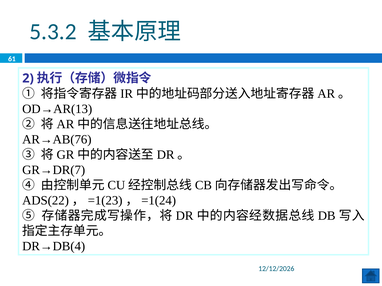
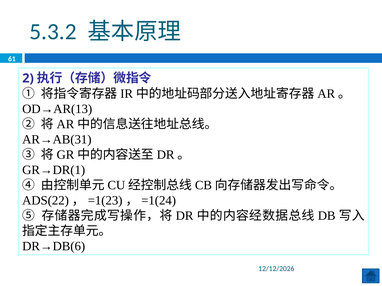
AR→AB(76: AR→AB(76 -> AR→AB(31 (57, 140)
GR→DR(7: GR→DR(7 -> GR→DR(1 (54, 170)
DR→DB(4: DR→DB(4 -> DR→DB(6 (54, 247)
